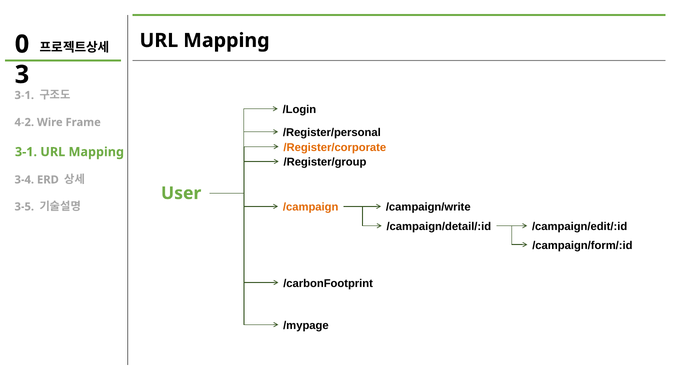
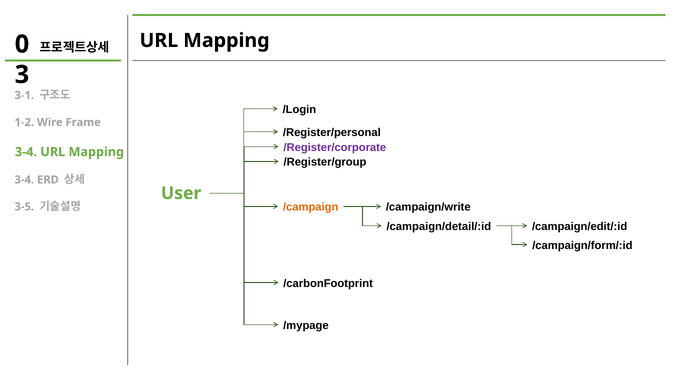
4-2: 4-2 -> 1-2 (24, 122)
/Register/corporate colour: orange -> purple (335, 147)
3-1: 3-1 -> 3-4 (26, 152)
